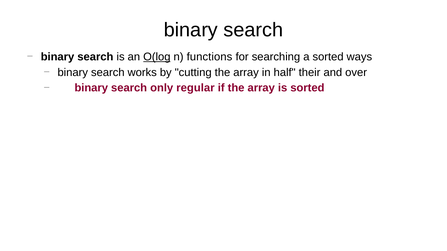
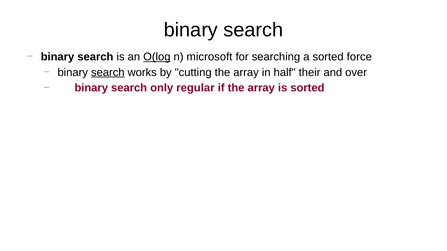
functions: functions -> microsoft (209, 57)
ways: ways -> force (359, 57)
search underline: none -> present (108, 72)
